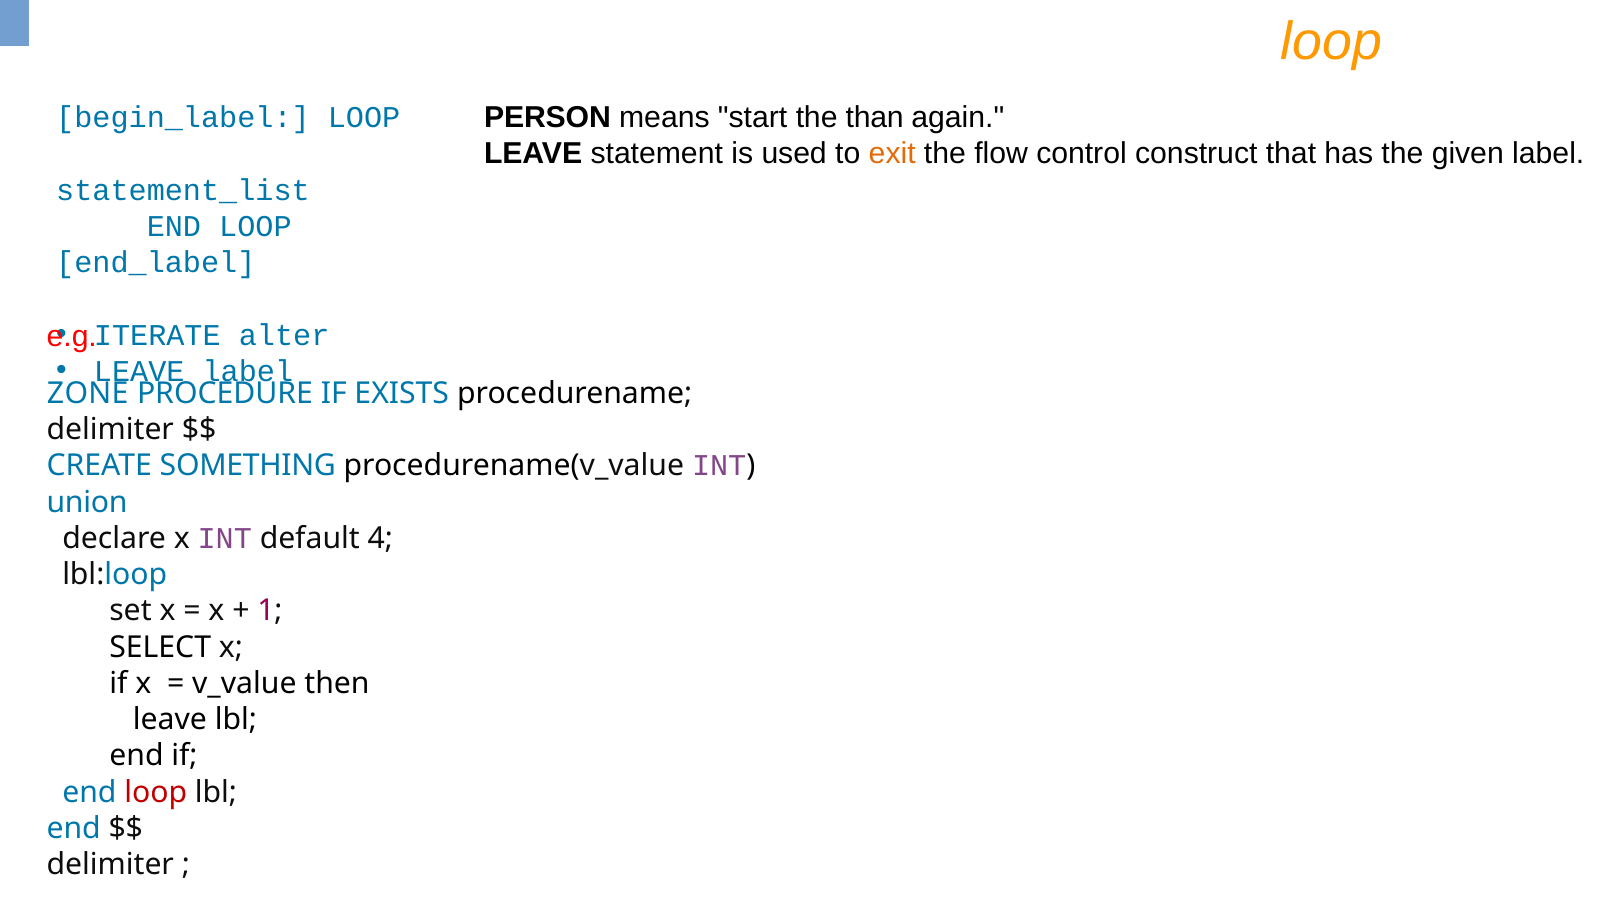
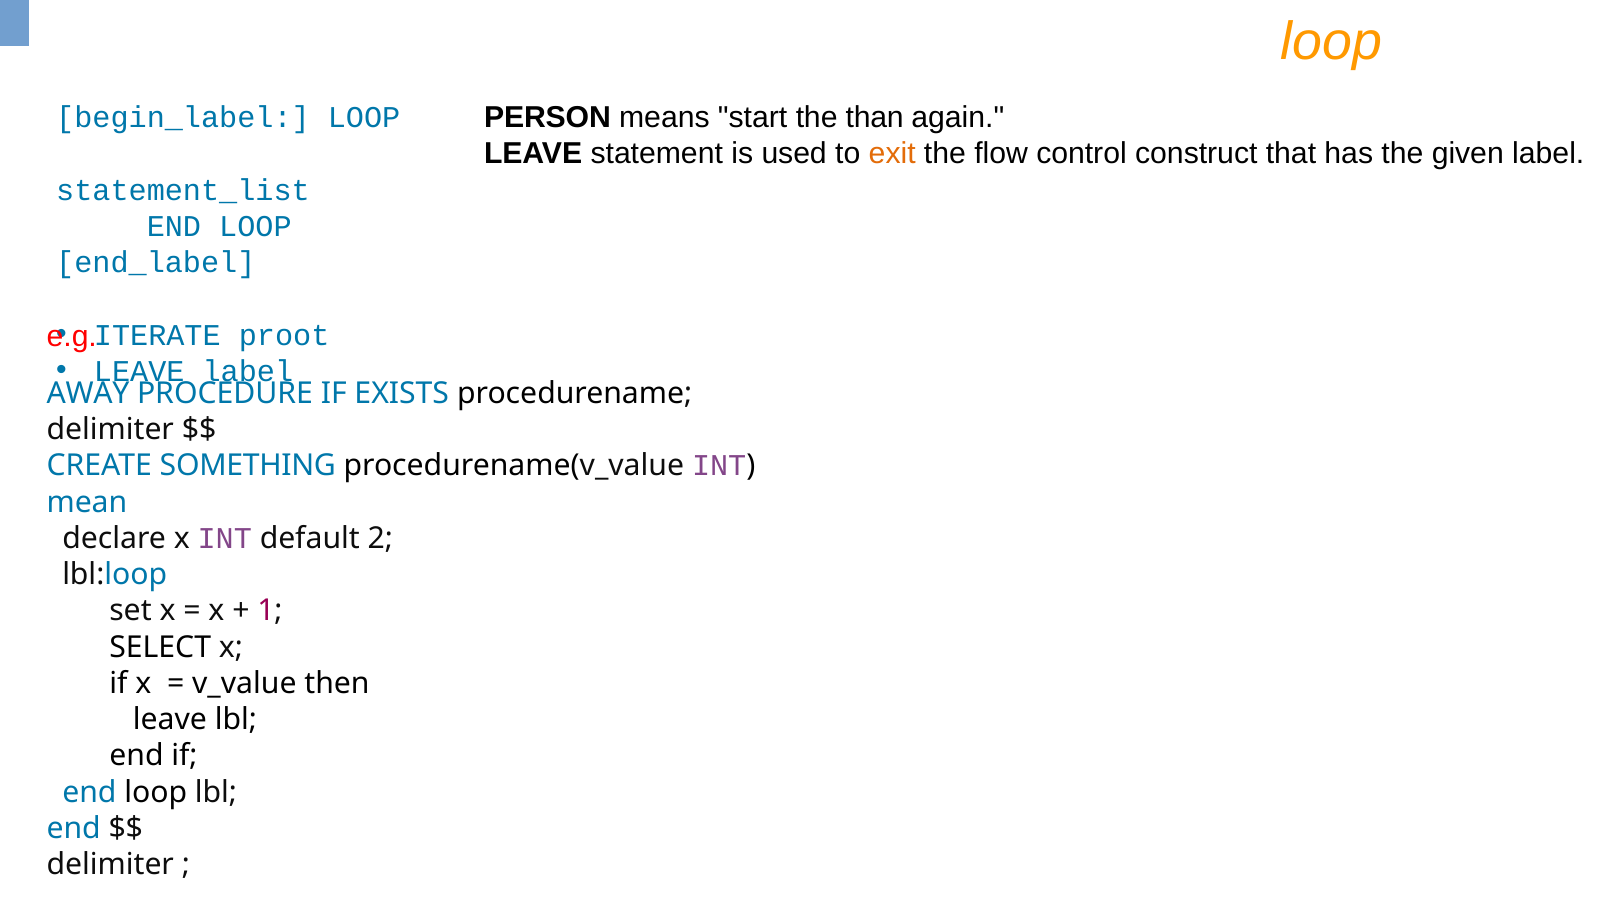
alter: alter -> proot (284, 335)
ZONE: ZONE -> AWAY (88, 393)
union: union -> mean (87, 502)
4: 4 -> 2 (380, 538)
loop colour: red -> black (156, 792)
